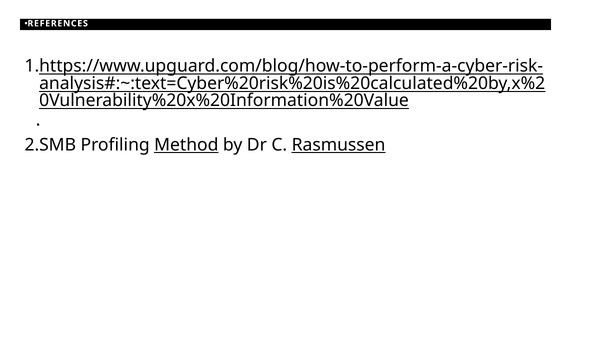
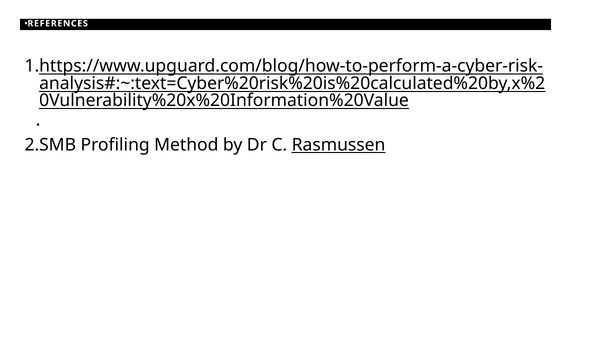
Method underline: present -> none (186, 145)
